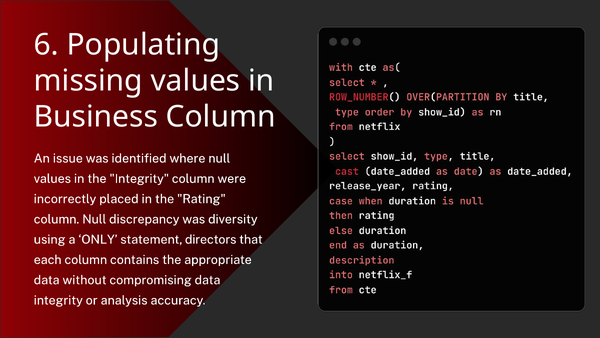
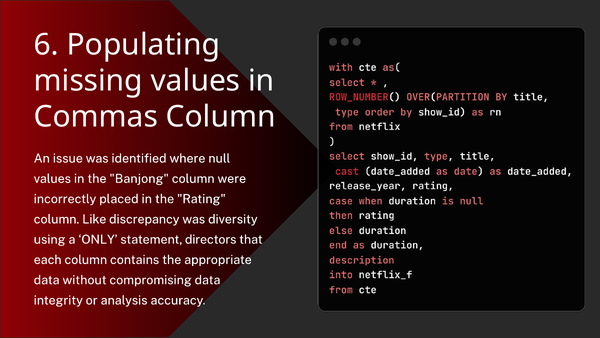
Business: Business -> Commas (96, 117)
the Integrity: Integrity -> Banjong (139, 178)
column Null: Null -> Like (94, 219)
